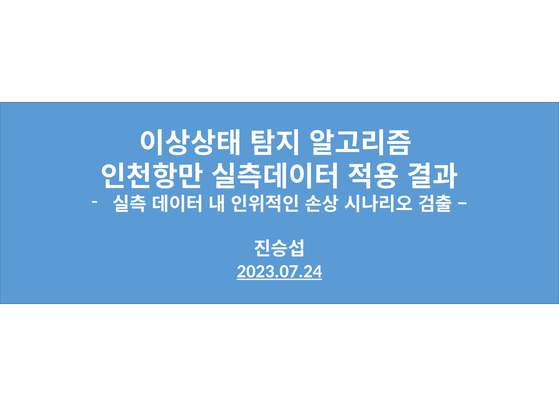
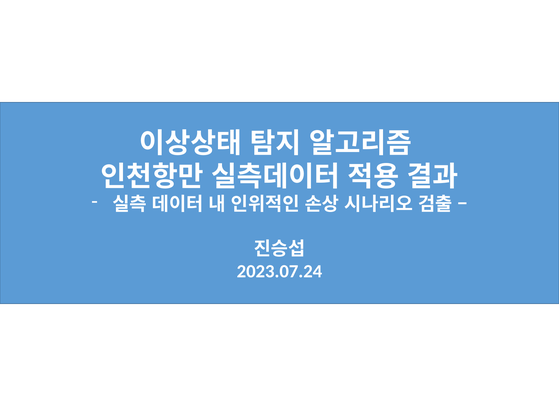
2023.07.24 underline: present -> none (279, 272)
